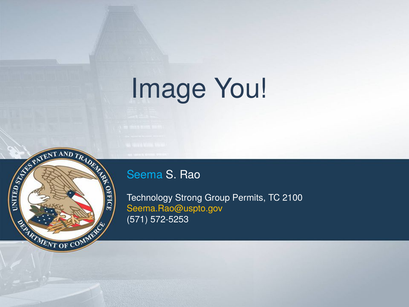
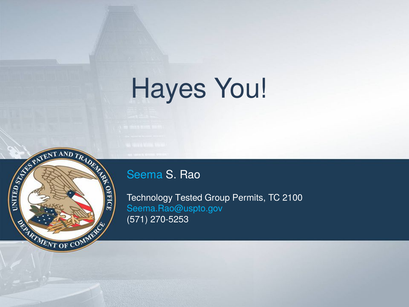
Image: Image -> Hayes (169, 89)
Strong: Strong -> Tested (189, 198)
Seema.Rao@uspto.gov colour: yellow -> light blue (175, 208)
572-5253: 572-5253 -> 270-5253 (170, 219)
